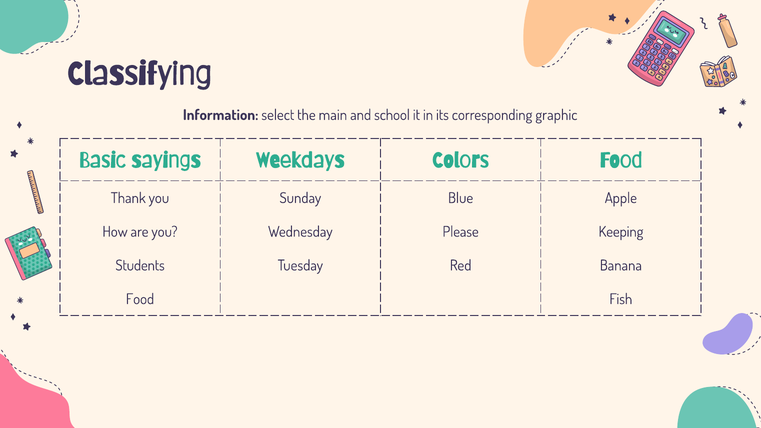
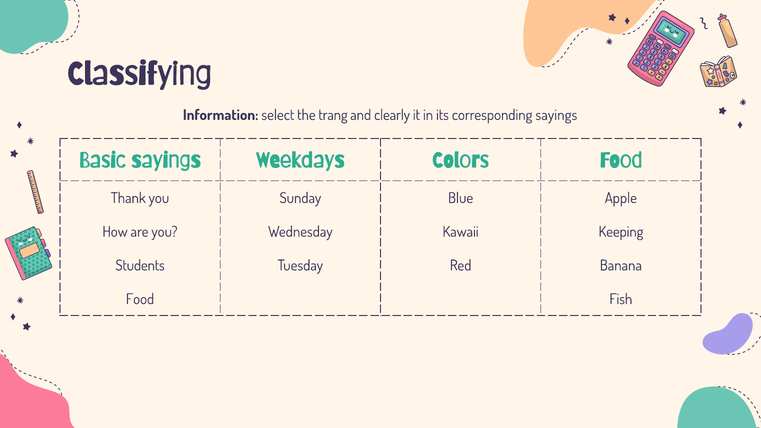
main: main -> trang (333, 115)
school: school -> clearly (392, 115)
corresponding graphic: graphic -> sayings (556, 115)
Please: Please -> Kawaii (461, 232)
